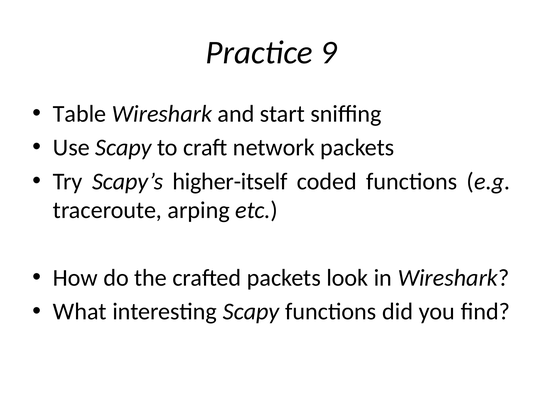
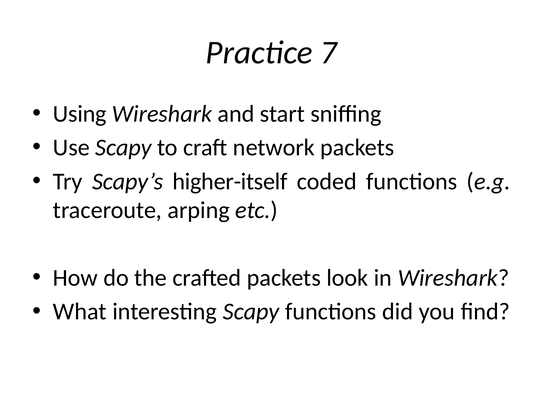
9: 9 -> 7 (329, 53)
Table: Table -> Using (80, 114)
